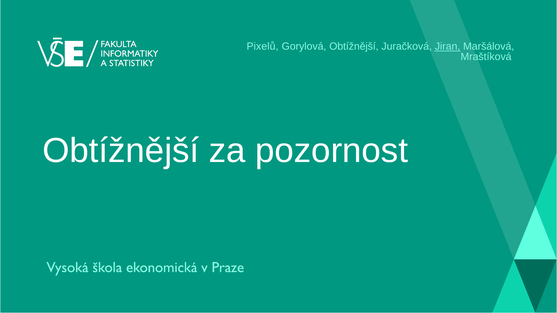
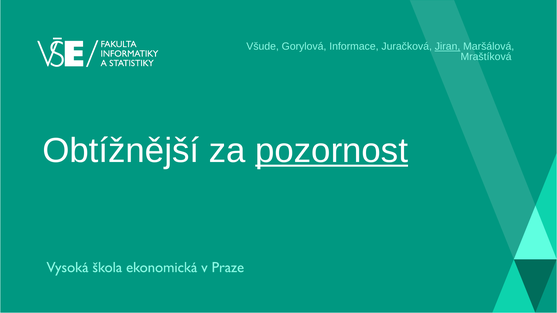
Pixelů: Pixelů -> Všude (263, 47)
Gorylová Obtížnější: Obtížnější -> Informace (354, 47)
pozornost underline: none -> present (332, 151)
